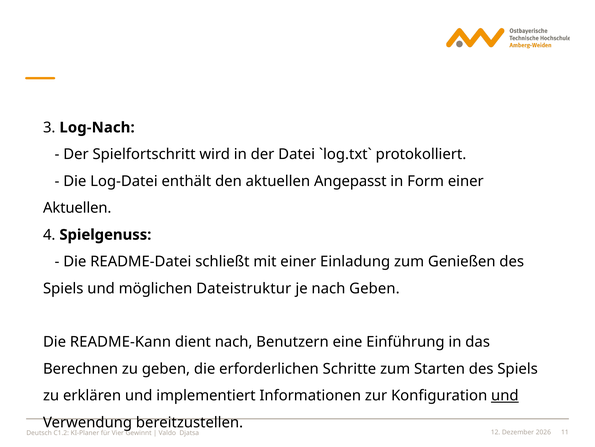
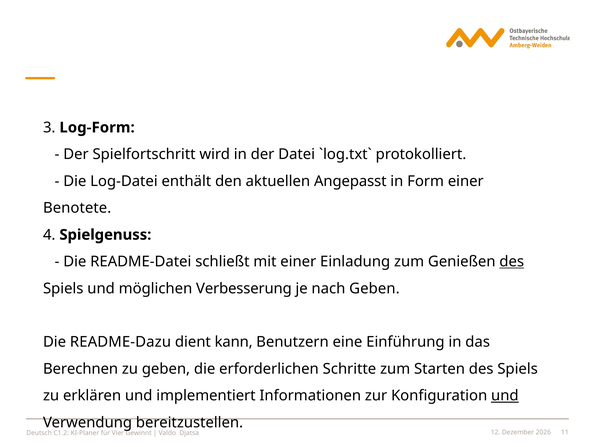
Log-Nach: Log-Nach -> Log-Form (97, 127)
Aktuellen: Aktuellen -> Benotete (77, 208)
des underline: none -> present (512, 261)
Dateistruktur: Dateistruktur -> Verbesserung (244, 288)
README-Kann: README-Kann -> README-Dazu (120, 342)
dient nach: nach -> kann (234, 342)
